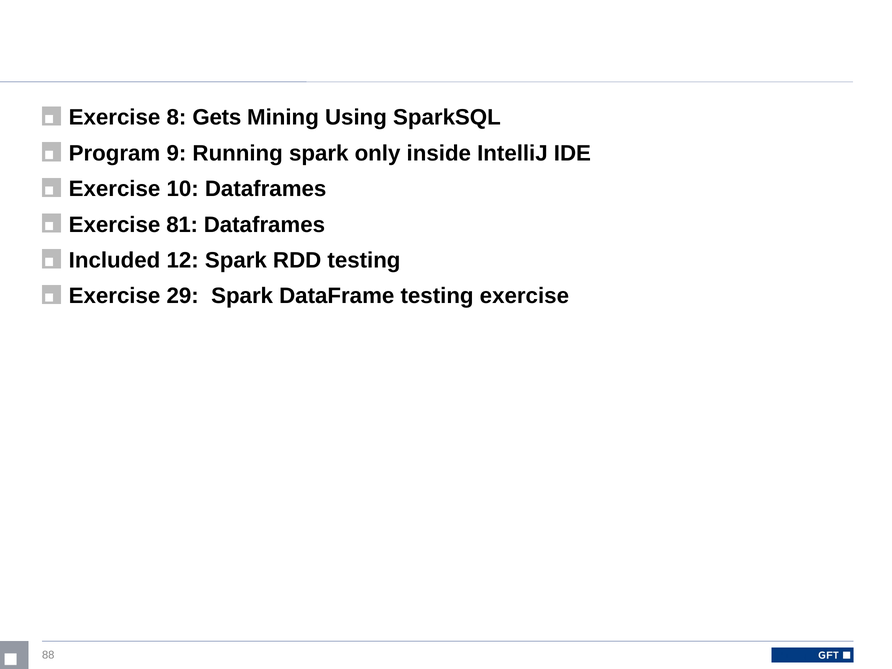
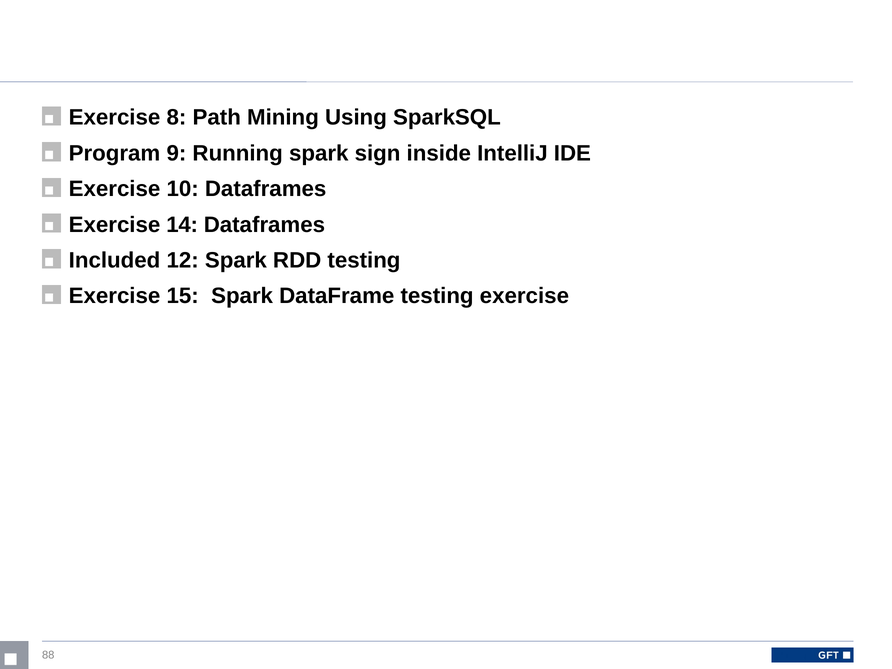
Gets: Gets -> Path (217, 118)
only: only -> sign (378, 153)
81: 81 -> 14 (182, 225)
29: 29 -> 15 (183, 296)
